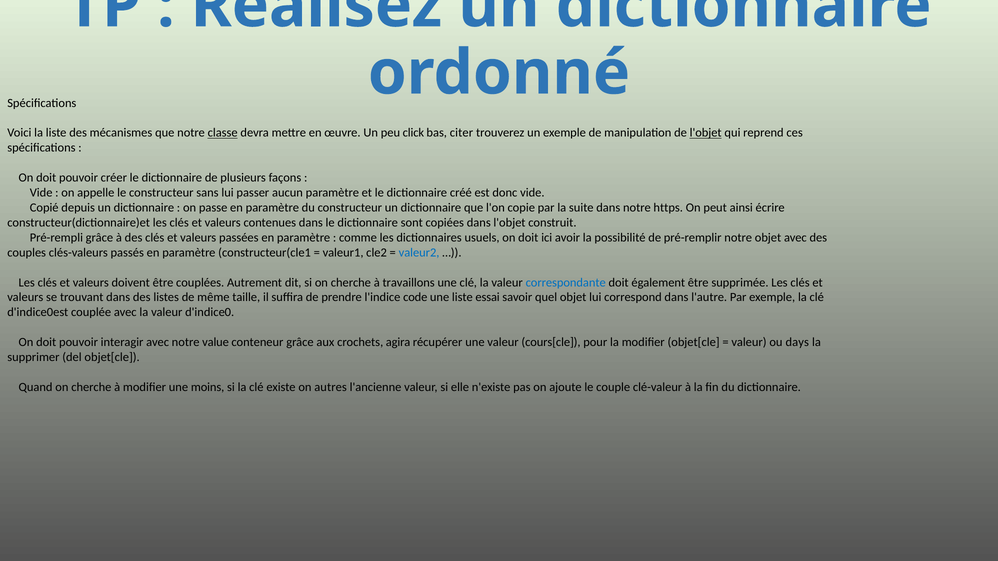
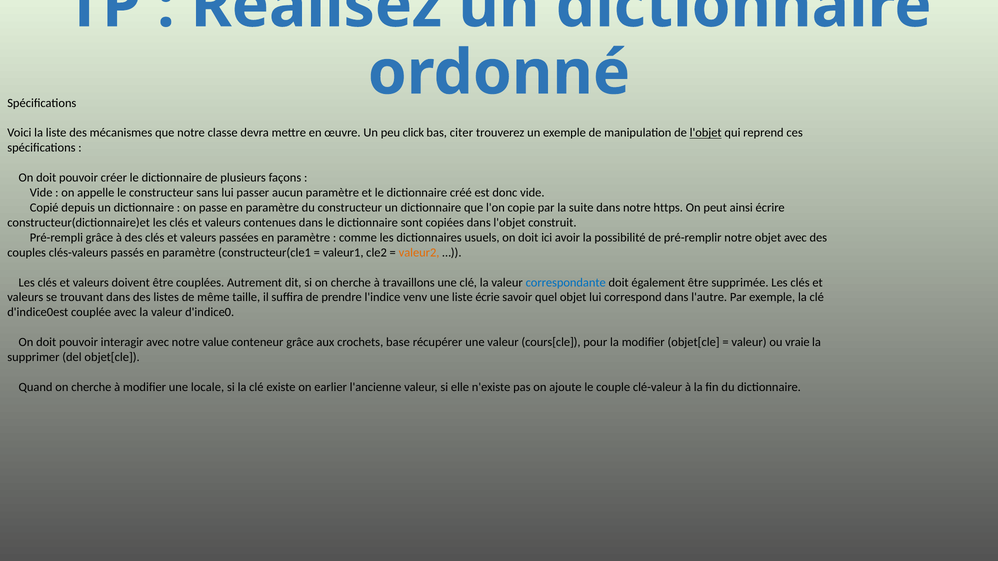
classe underline: present -> none (223, 133)
valeur2 colour: blue -> orange (419, 253)
code: code -> venv (415, 298)
essai: essai -> écrie (488, 298)
agira: agira -> base (398, 342)
days: days -> vraie (797, 342)
moins: moins -> locale (208, 387)
autres: autres -> earlier (331, 387)
